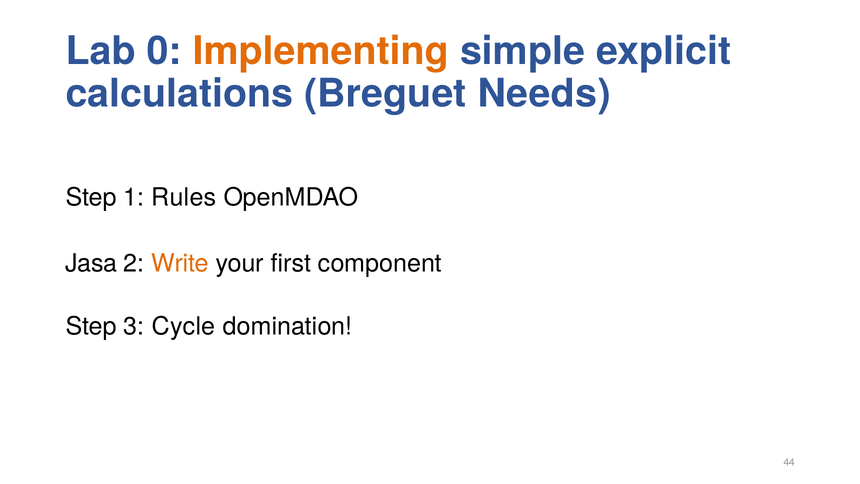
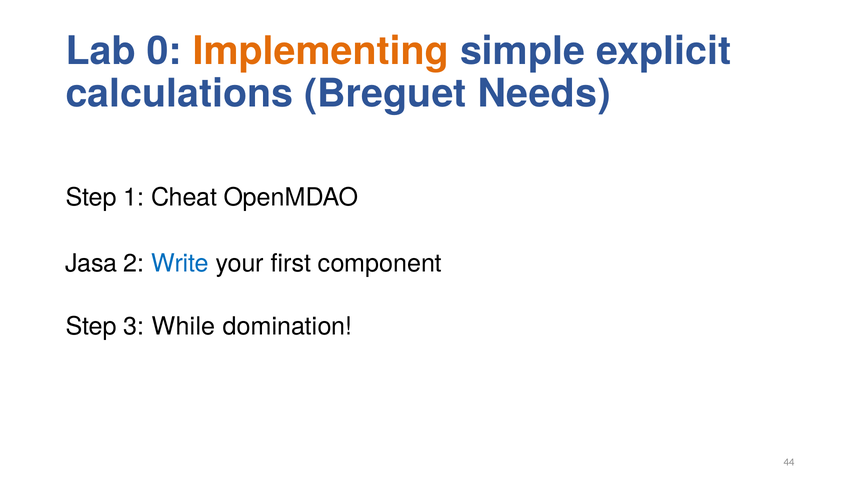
Rules: Rules -> Cheat (184, 197)
Write colour: orange -> blue (180, 263)
Cycle: Cycle -> While (184, 326)
